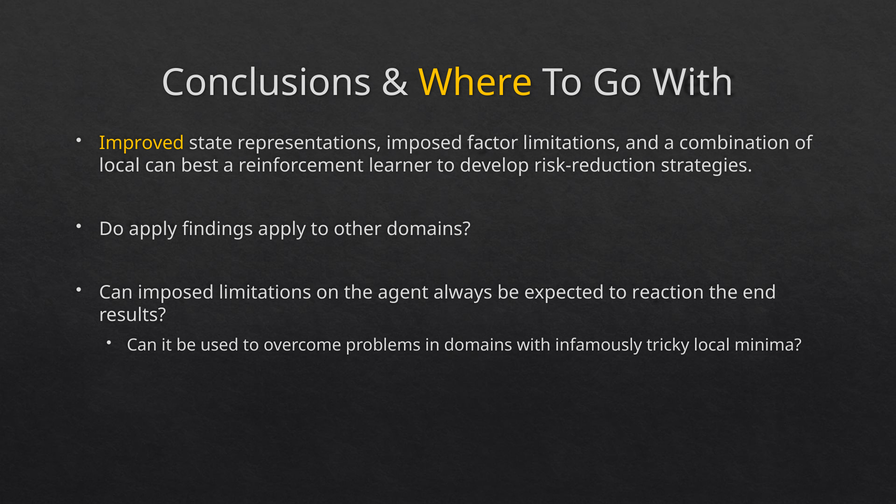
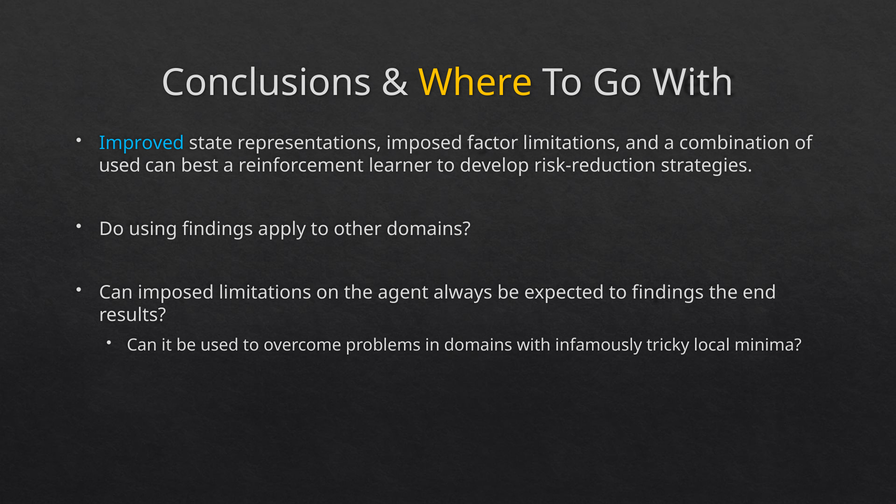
Improved colour: yellow -> light blue (142, 143)
local: local -> used (120, 166)
Do apply: apply -> using (153, 229)
to reaction: reaction -> findings (668, 293)
